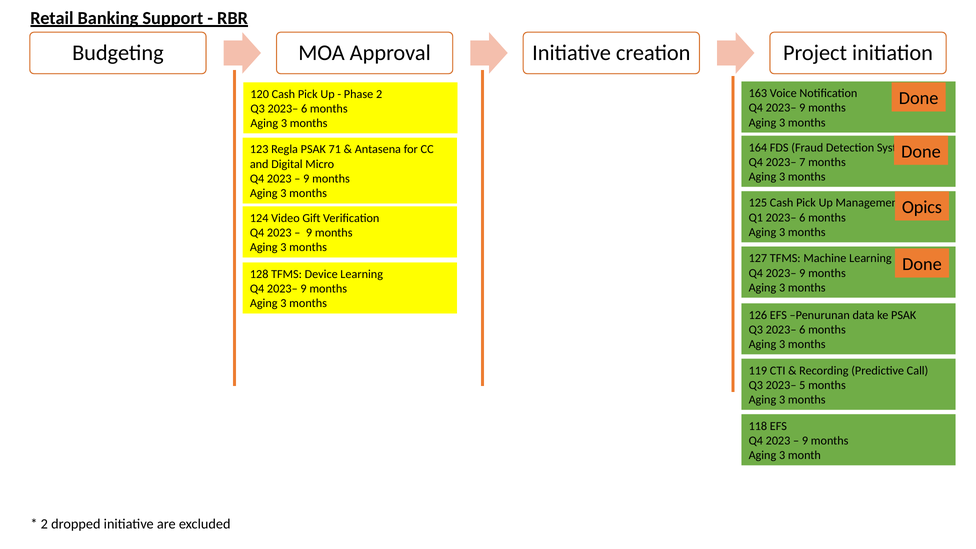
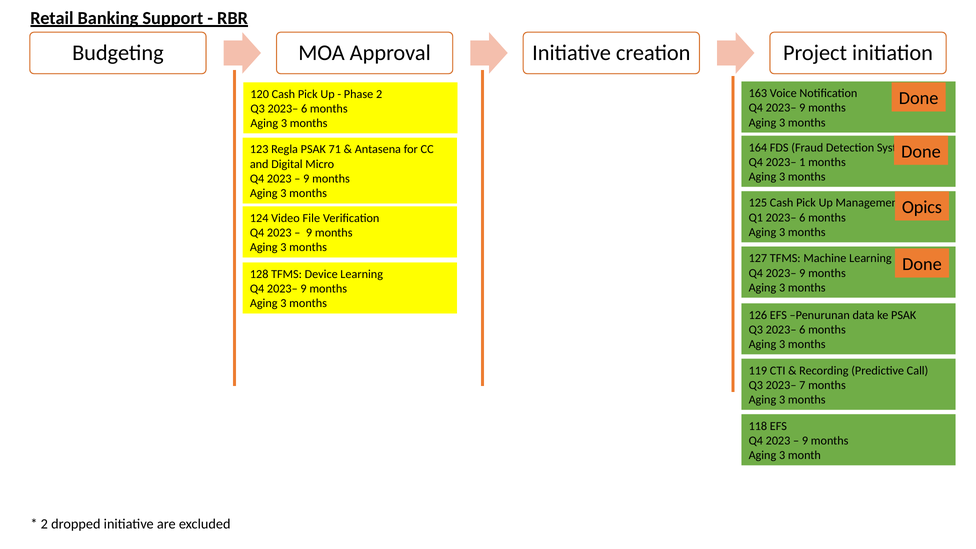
7: 7 -> 1 (802, 162)
Gift: Gift -> File (311, 218)
5: 5 -> 7 (802, 385)
